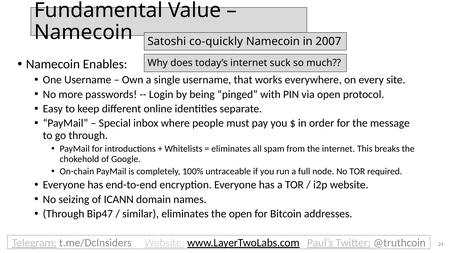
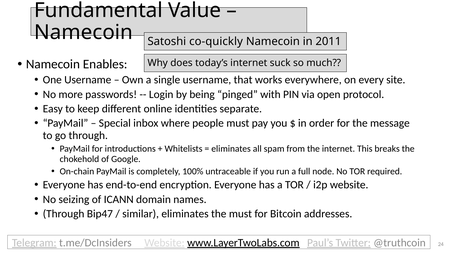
2007: 2007 -> 2011 (328, 41)
the open: open -> must (240, 214)
